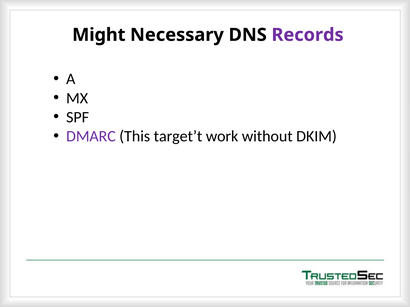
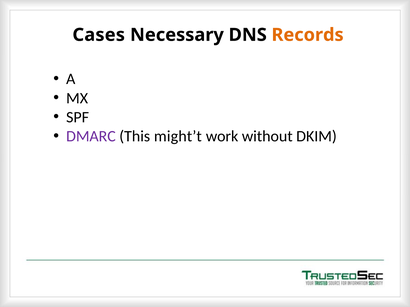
Might: Might -> Cases (99, 35)
Records colour: purple -> orange (308, 35)
target’t: target’t -> might’t (178, 137)
